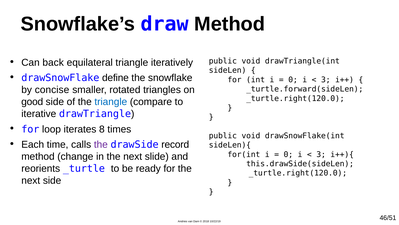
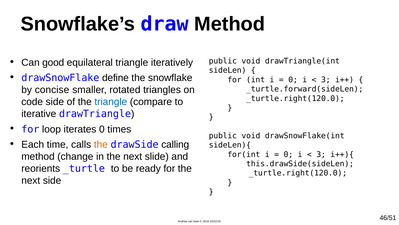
back: back -> good (53, 62)
good: good -> code (32, 102)
iterates 8: 8 -> 0 (102, 129)
the colour: purple -> orange (101, 144)
record: record -> calling (175, 144)
